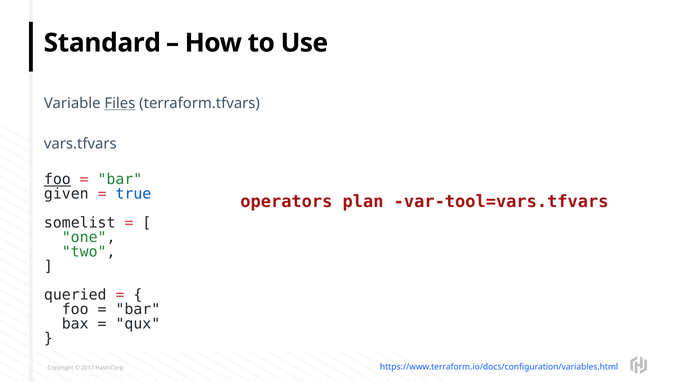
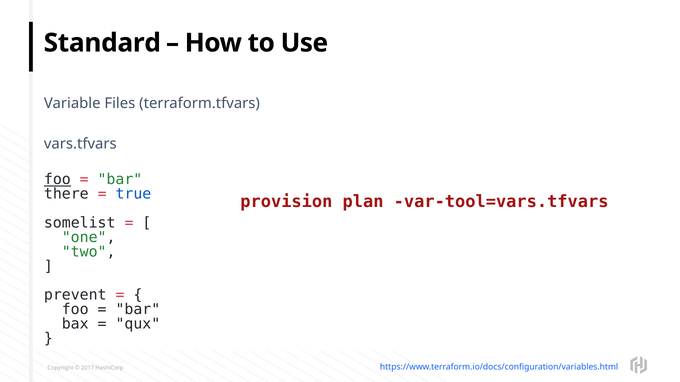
Files underline: present -> none (120, 103)
given: given -> there (66, 194)
operators: operators -> provision (286, 202)
queried: queried -> prevent (75, 295)
